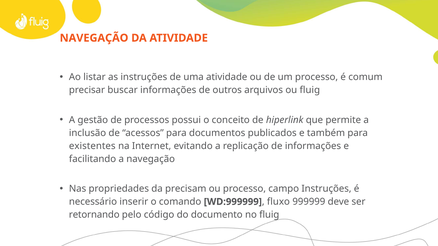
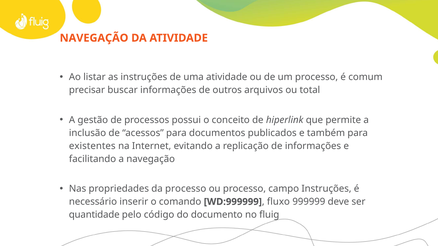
ou fluig: fluig -> total (310, 90)
da precisam: precisam -> processo (186, 189)
retornando: retornando -> quantidade (94, 215)
